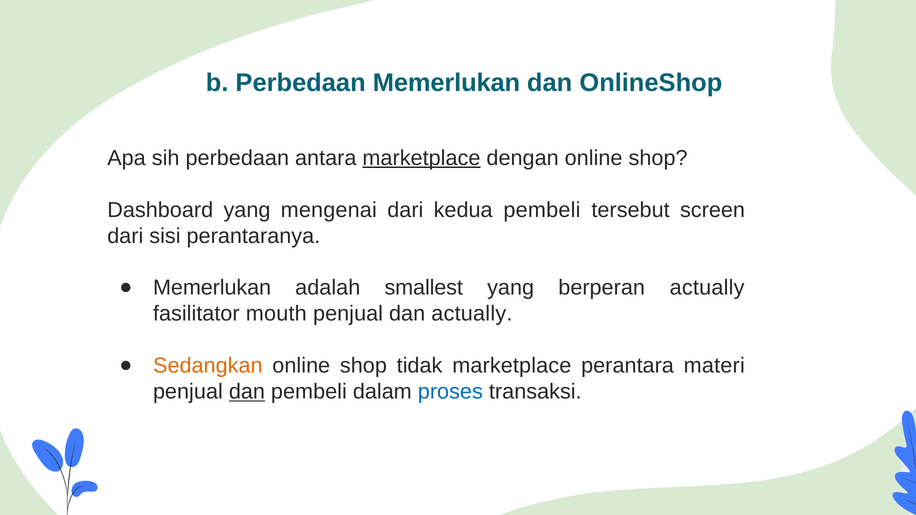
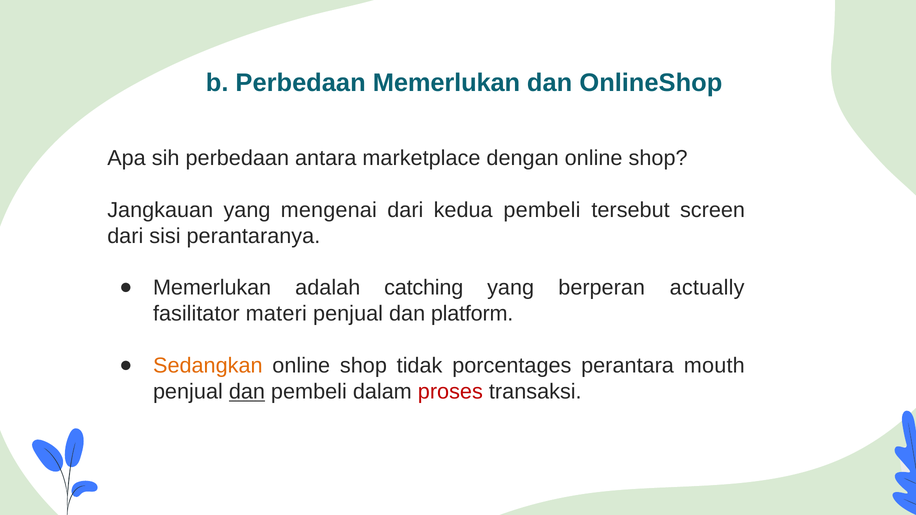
marketplace underline: present -> none (421, 158)
Dashboard: Dashboard -> Jangkauan (160, 210)
smallest: smallest -> catching (424, 288)
mouth: mouth -> materi (276, 314)
dan actually: actually -> platform (472, 314)
tidak marketplace: marketplace -> porcentages (512, 366)
materi: materi -> mouth (714, 366)
proses colour: blue -> red (450, 392)
